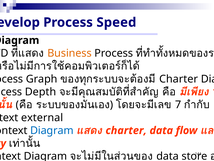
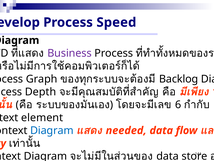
Business colour: orange -> purple (70, 53)
Charter: Charter -> Backlog (179, 79)
7: 7 -> 6 (178, 104)
external: external -> element (42, 117)
charter: charter -> needed (126, 130)
